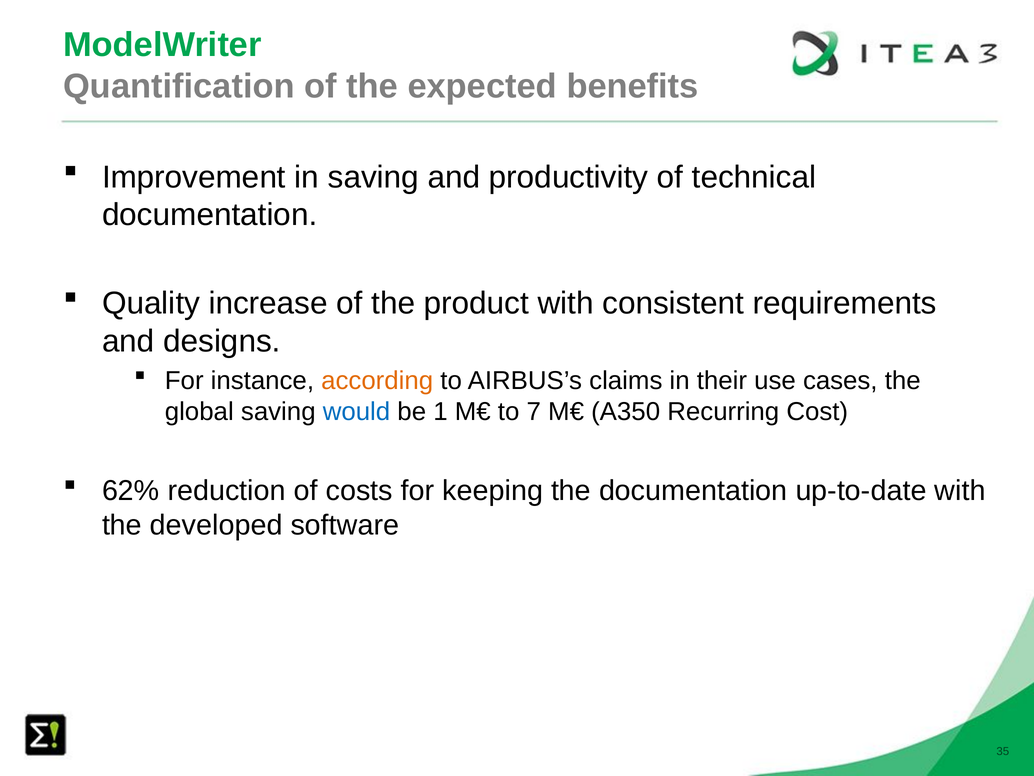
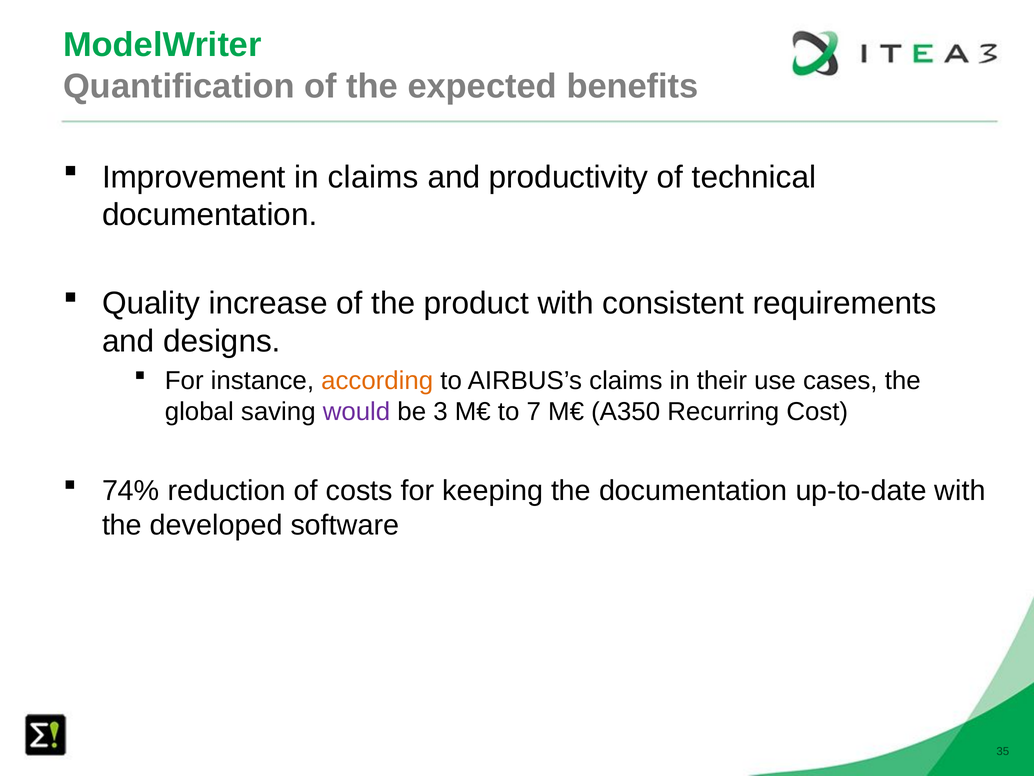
in saving: saving -> claims (373, 177)
would colour: blue -> purple (356, 411)
1: 1 -> 3 (441, 411)
62%: 62% -> 74% (131, 490)
